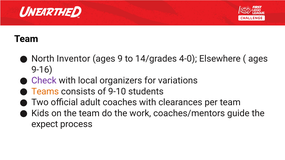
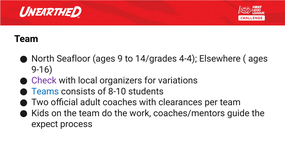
Inventor: Inventor -> Seafloor (73, 59)
4-0: 4-0 -> 4-4 (188, 59)
Teams colour: orange -> blue (45, 92)
9-10: 9-10 -> 8-10 (117, 92)
